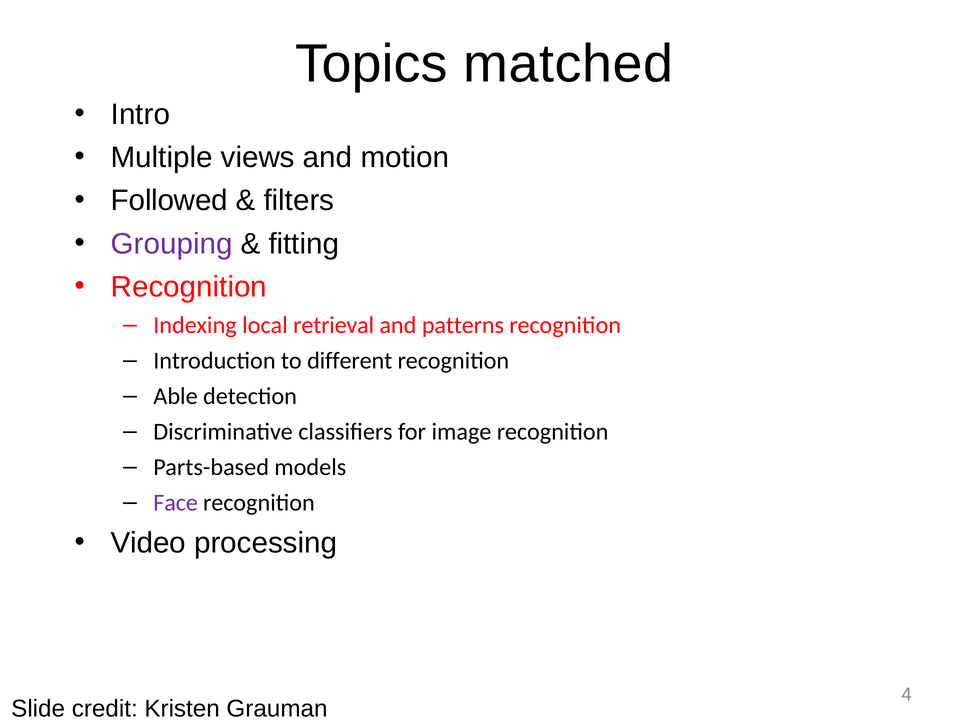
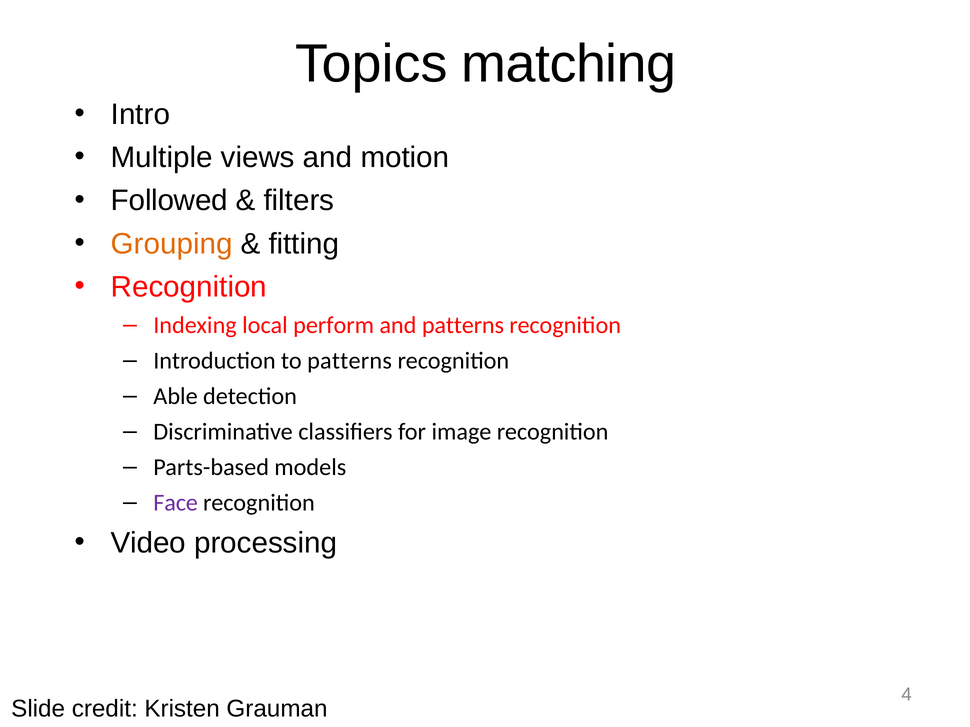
matched: matched -> matching (569, 64)
Grouping colour: purple -> orange (172, 244)
retrieval: retrieval -> perform (334, 325)
to different: different -> patterns (350, 361)
